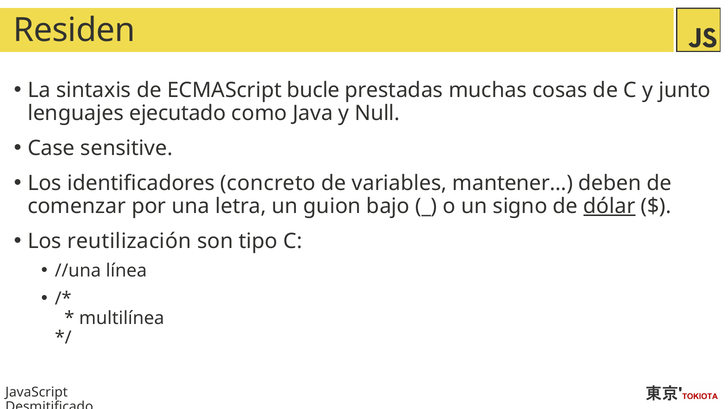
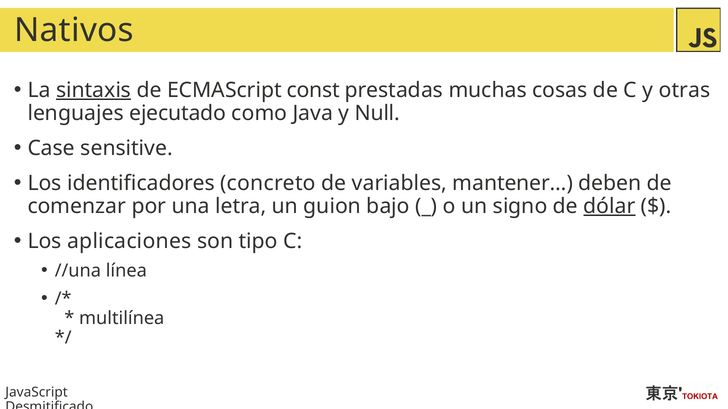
Residen: Residen -> Nativos (74, 30)
sintaxis underline: none -> present (94, 90)
bucle: bucle -> const (313, 90)
junto: junto -> otras (685, 90)
reutilización: reutilización -> aplicaciones (129, 241)
